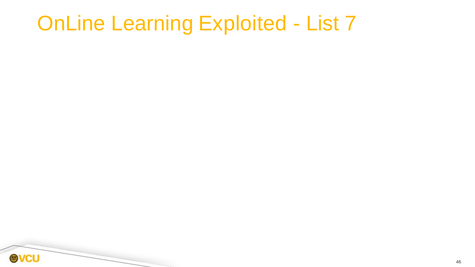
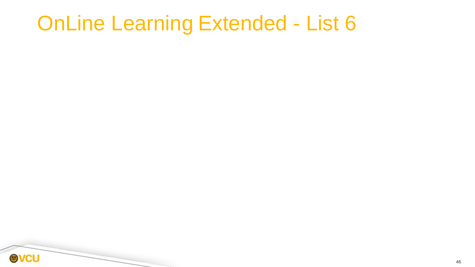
Exploited: Exploited -> Extended (243, 23)
7: 7 -> 6 (351, 23)
